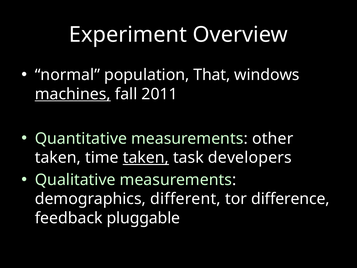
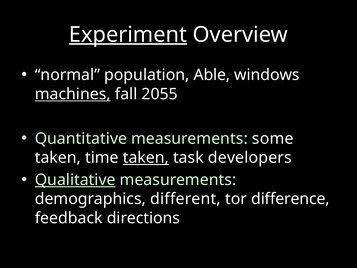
Experiment underline: none -> present (128, 35)
That: That -> Able (212, 75)
2011: 2011 -> 2055 (160, 94)
other: other -> some (273, 138)
Qualitative underline: none -> present (75, 180)
pluggable: pluggable -> directions (143, 218)
